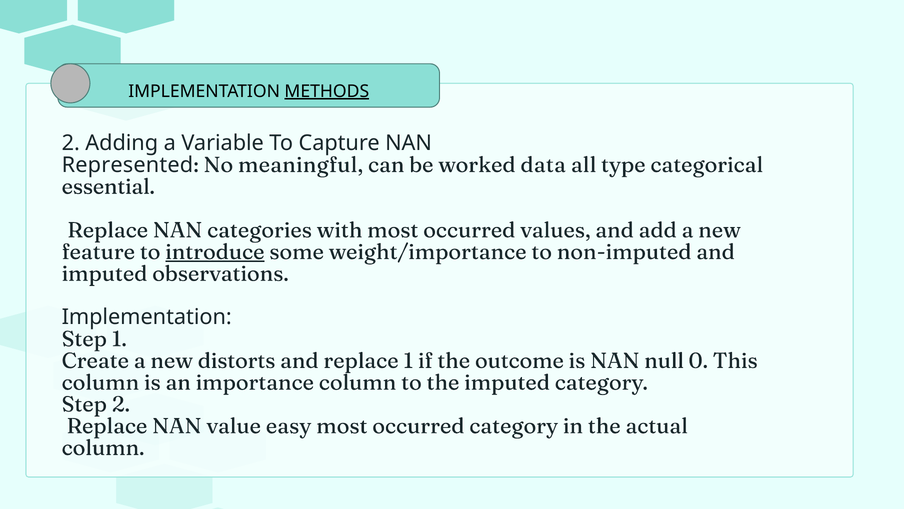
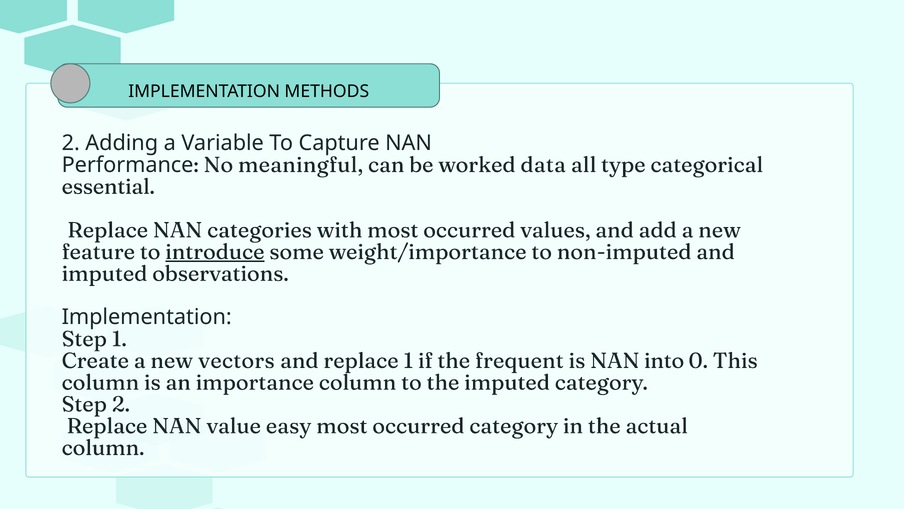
METHODS underline: present -> none (327, 91)
Represented: Represented -> Performance (128, 165)
distorts: distorts -> vectors (236, 360)
outcome: outcome -> frequent (519, 360)
null: null -> into (664, 360)
